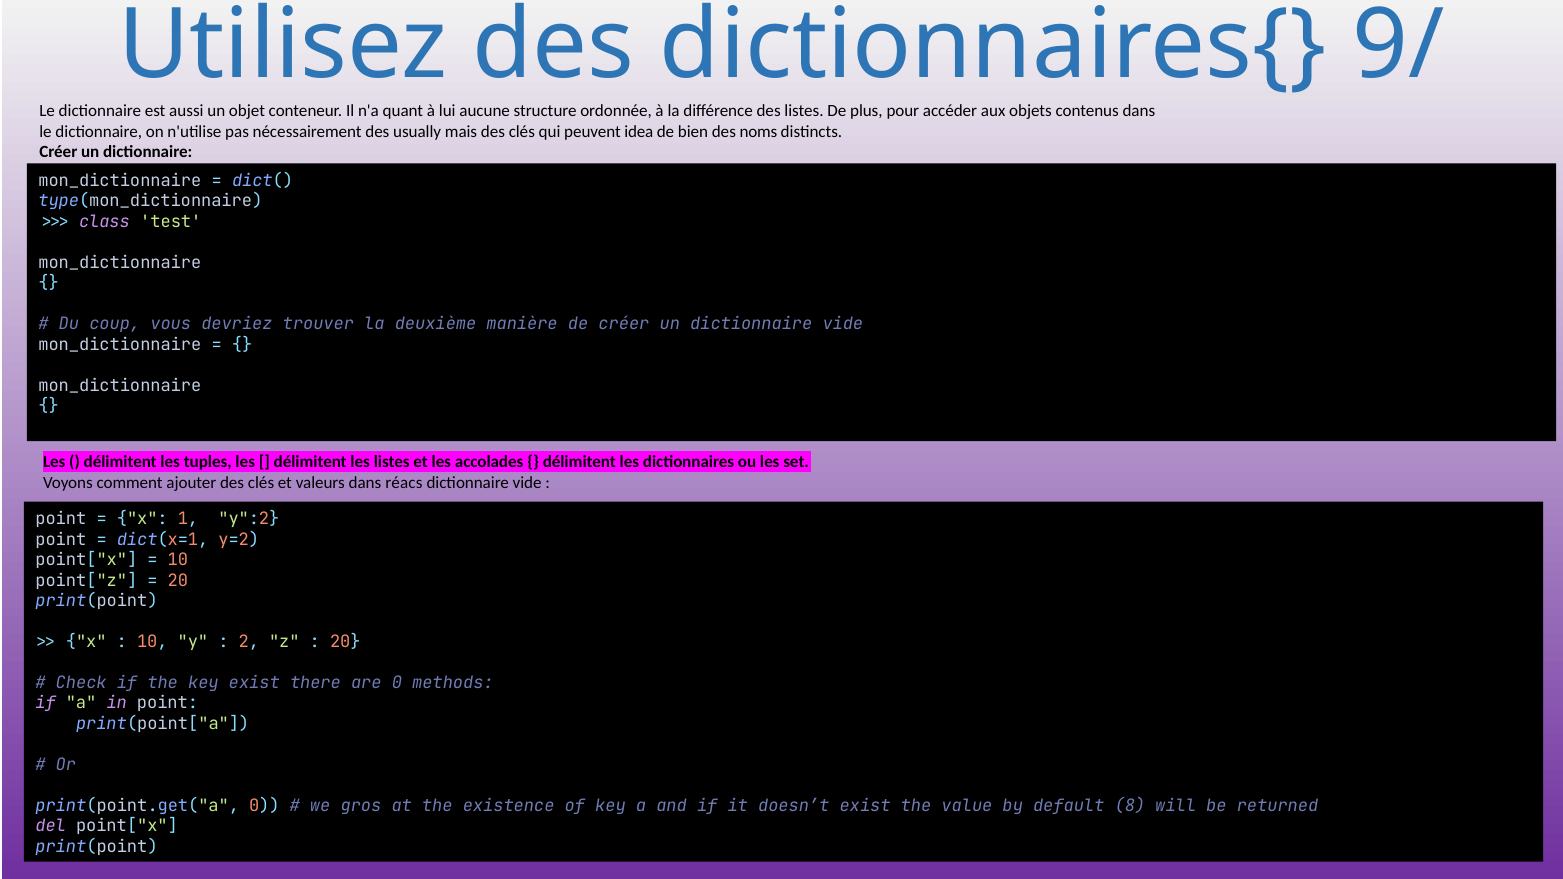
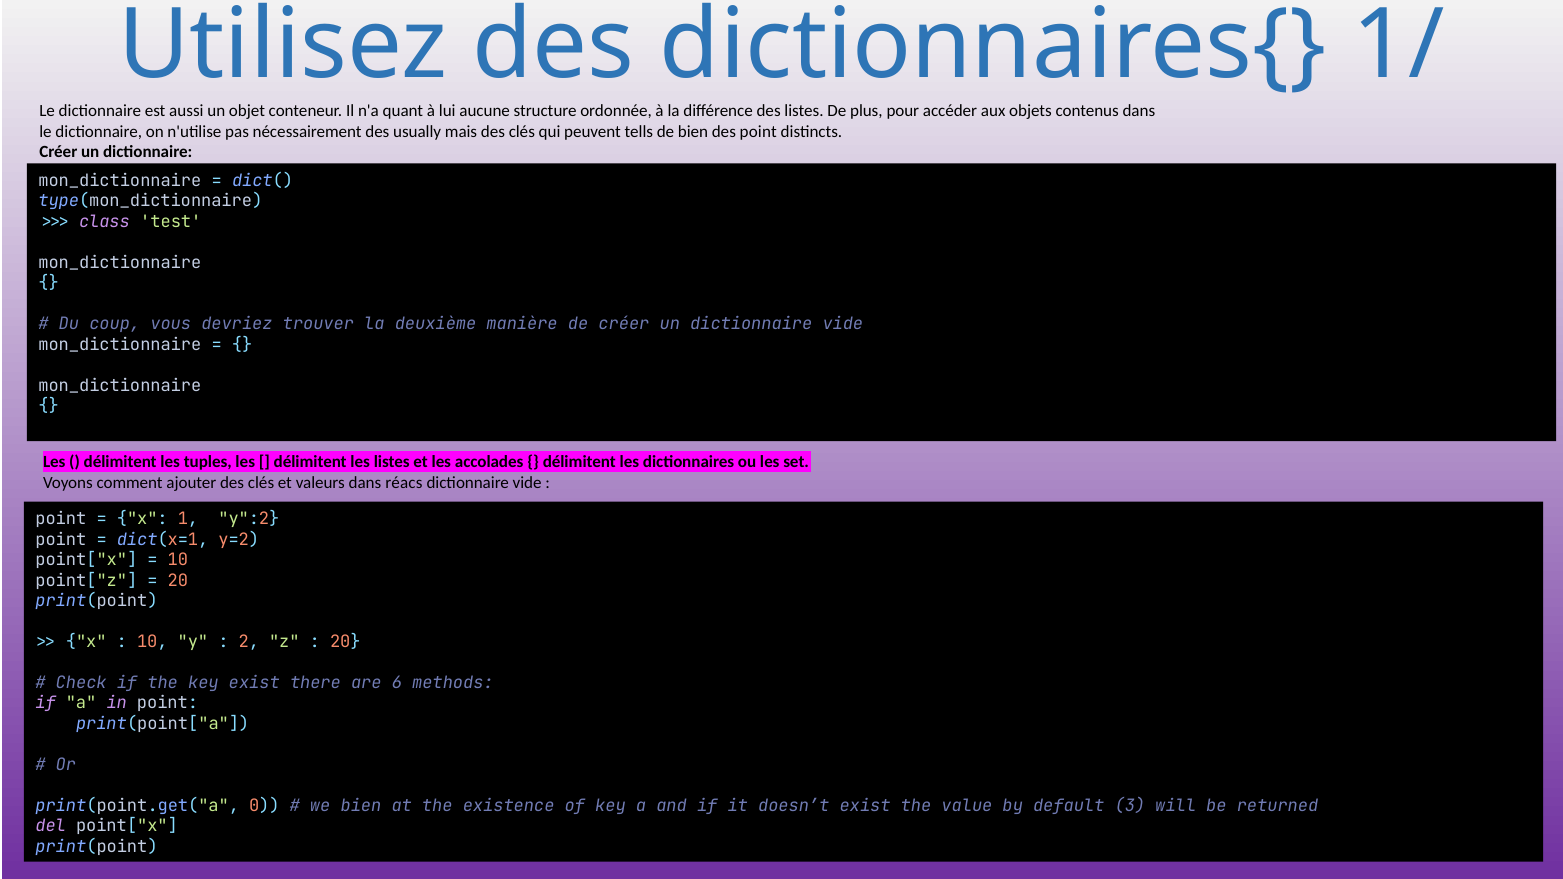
9/: 9/ -> 1/ (1398, 45)
idea: idea -> tells (639, 132)
des noms: noms -> point (758, 132)
are 0: 0 -> 6 (397, 683)
we gros: gros -> bien (361, 806)
8: 8 -> 3 (1130, 806)
